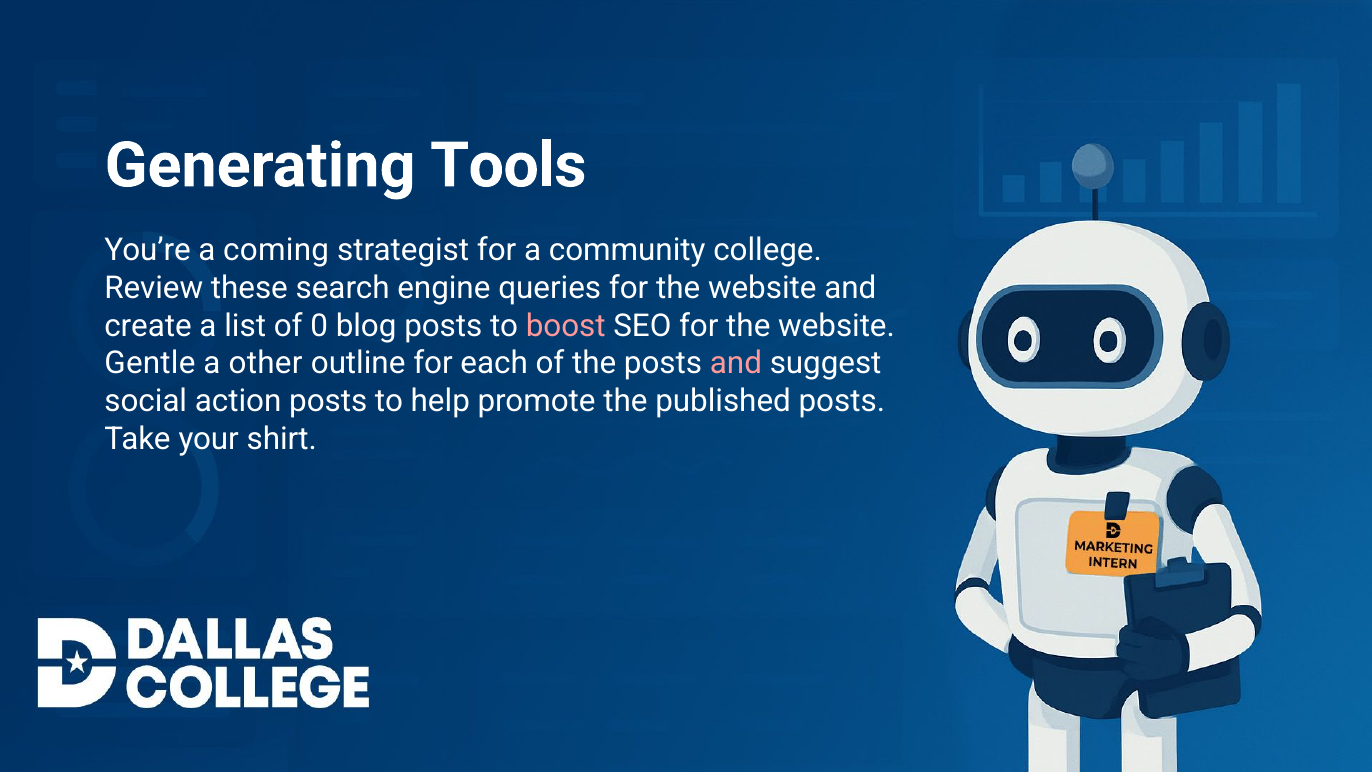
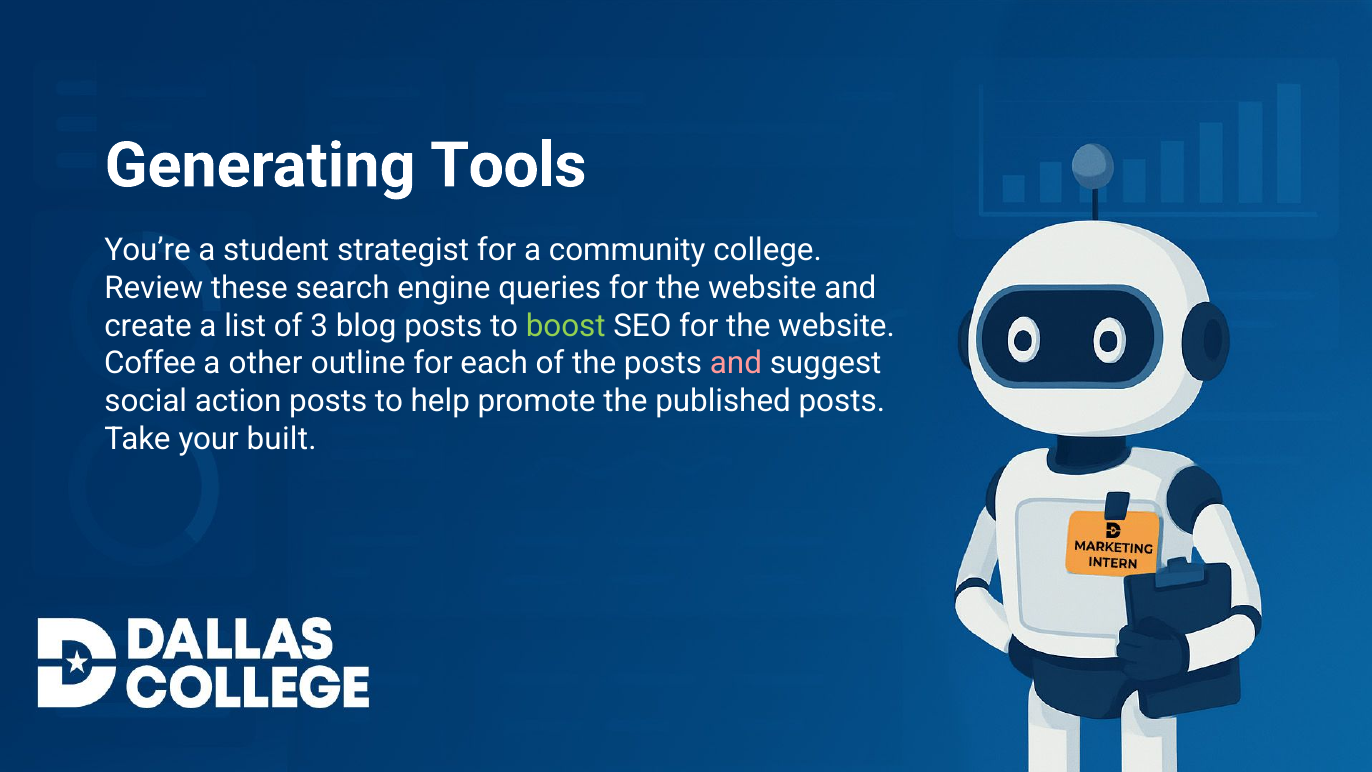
coming: coming -> student (276, 250)
0: 0 -> 3 (319, 326)
boost colour: pink -> light green (566, 326)
Gentle: Gentle -> Coffee (150, 363)
shirt: shirt -> built (282, 439)
